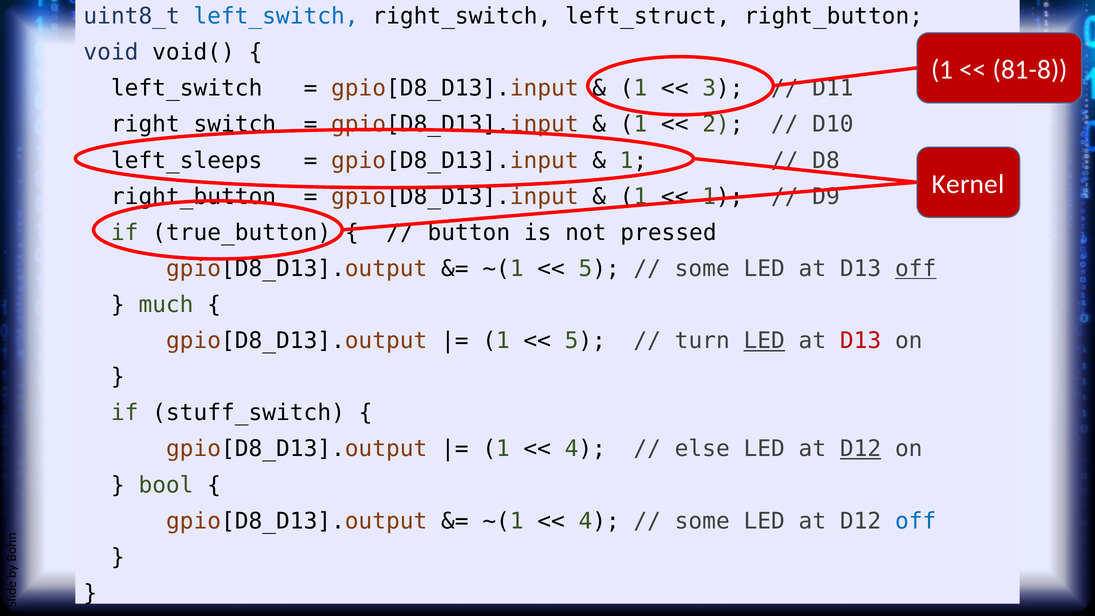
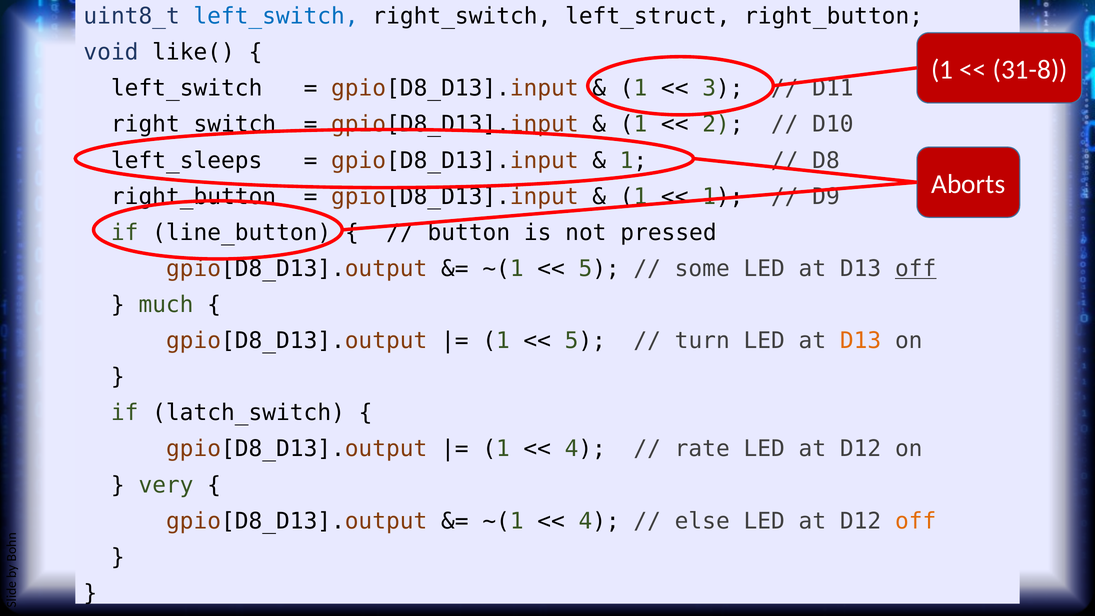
void(: void( -> like( (194, 52)
81-8: 81-8 -> 31-8 (1030, 70)
Kernel: Kernel -> Aborts (968, 184)
true_button: true_button -> line_button (242, 233)
LED underline: present -> none (764, 341)
D13 colour: red -> orange (861, 341)
stuff_switch: stuff_switch -> latch_switch (249, 413)
else: else -> rate (702, 449)
D12 underline: present -> none (861, 449)
bool: bool -> very (166, 485)
some: some -> else (702, 521)
off colour: blue -> orange (916, 521)
